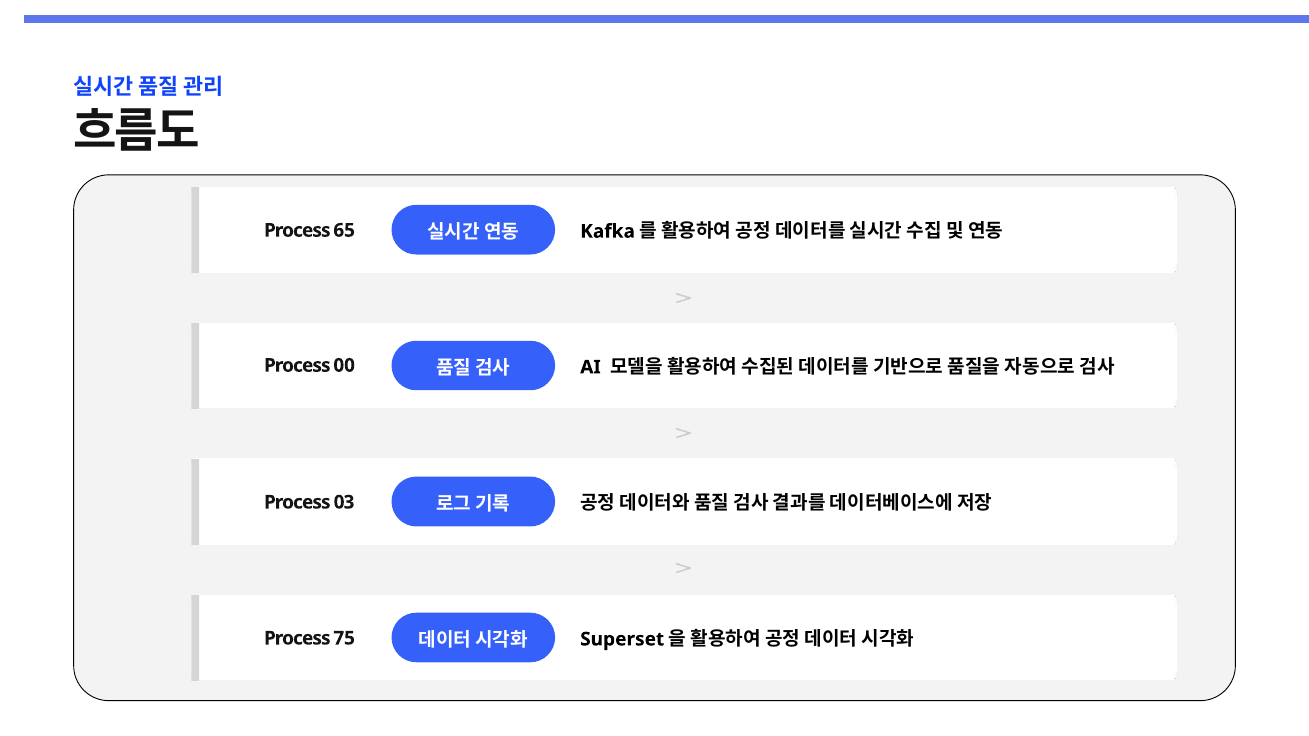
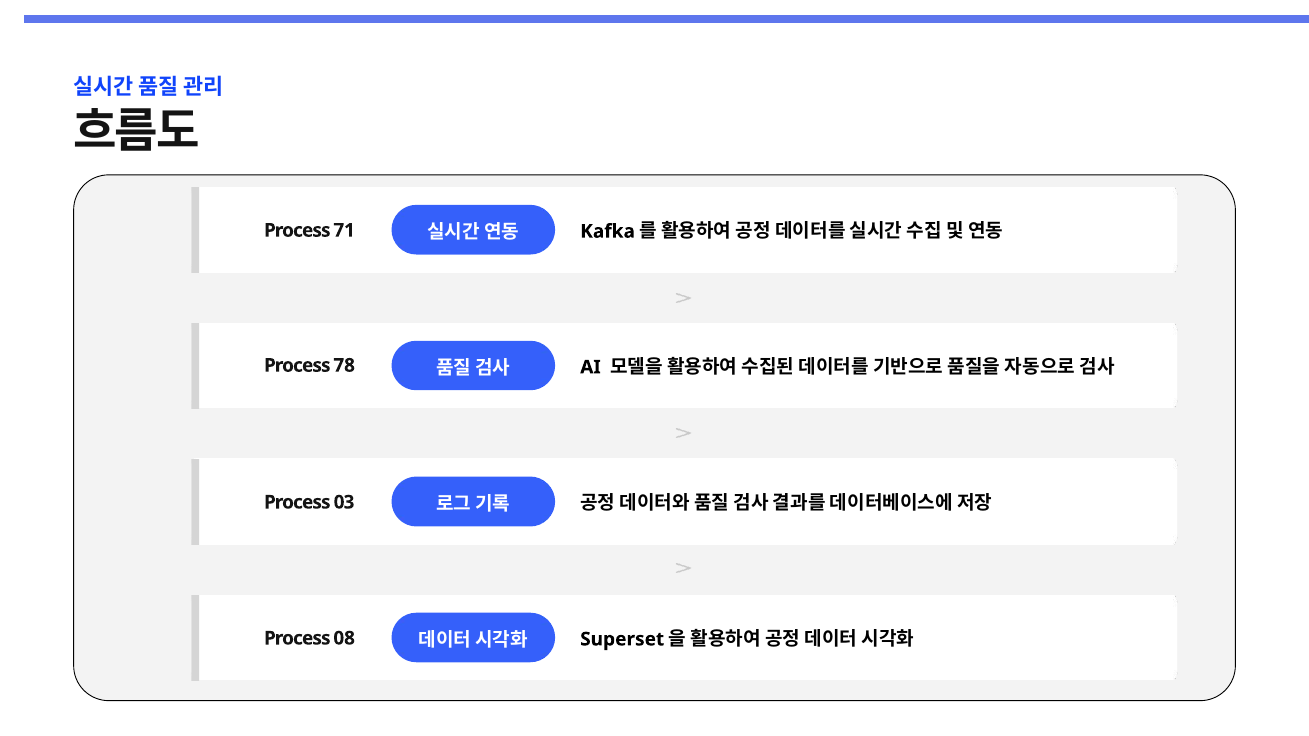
65: 65 -> 71 (344, 230)
00: 00 -> 78 (344, 366)
75: 75 -> 08 (344, 638)
